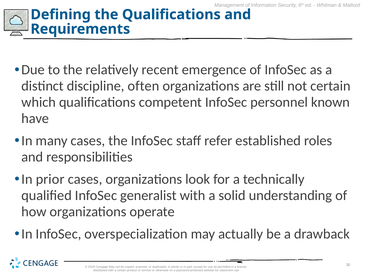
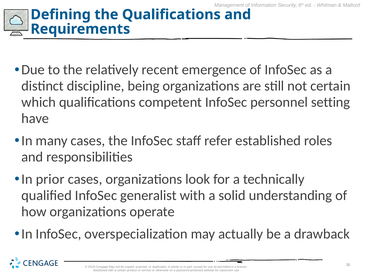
often: often -> being (144, 86)
known: known -> setting (331, 102)
